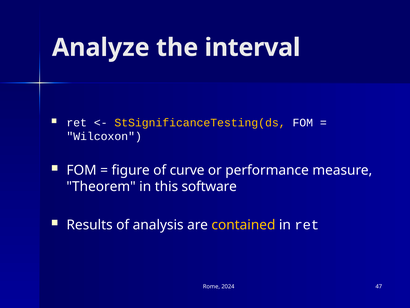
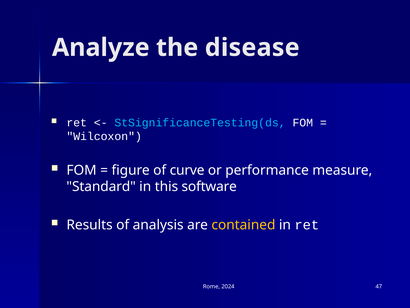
interval: interval -> disease (252, 48)
StSignificanceTesting(ds colour: yellow -> light blue (200, 122)
Theorem: Theorem -> Standard (101, 186)
